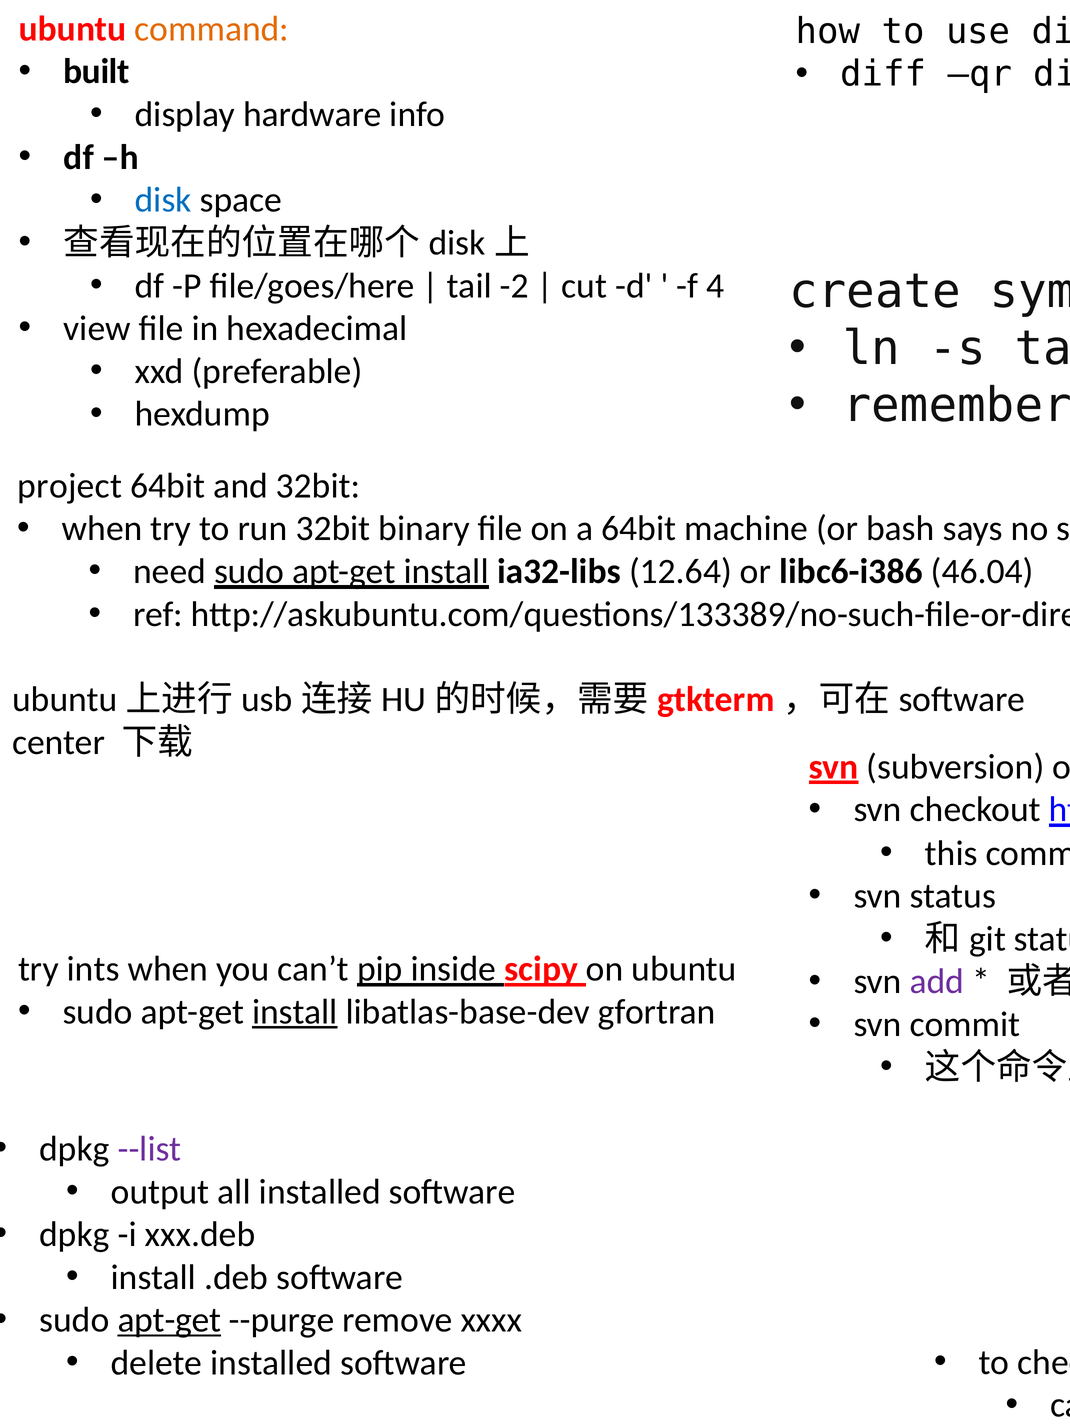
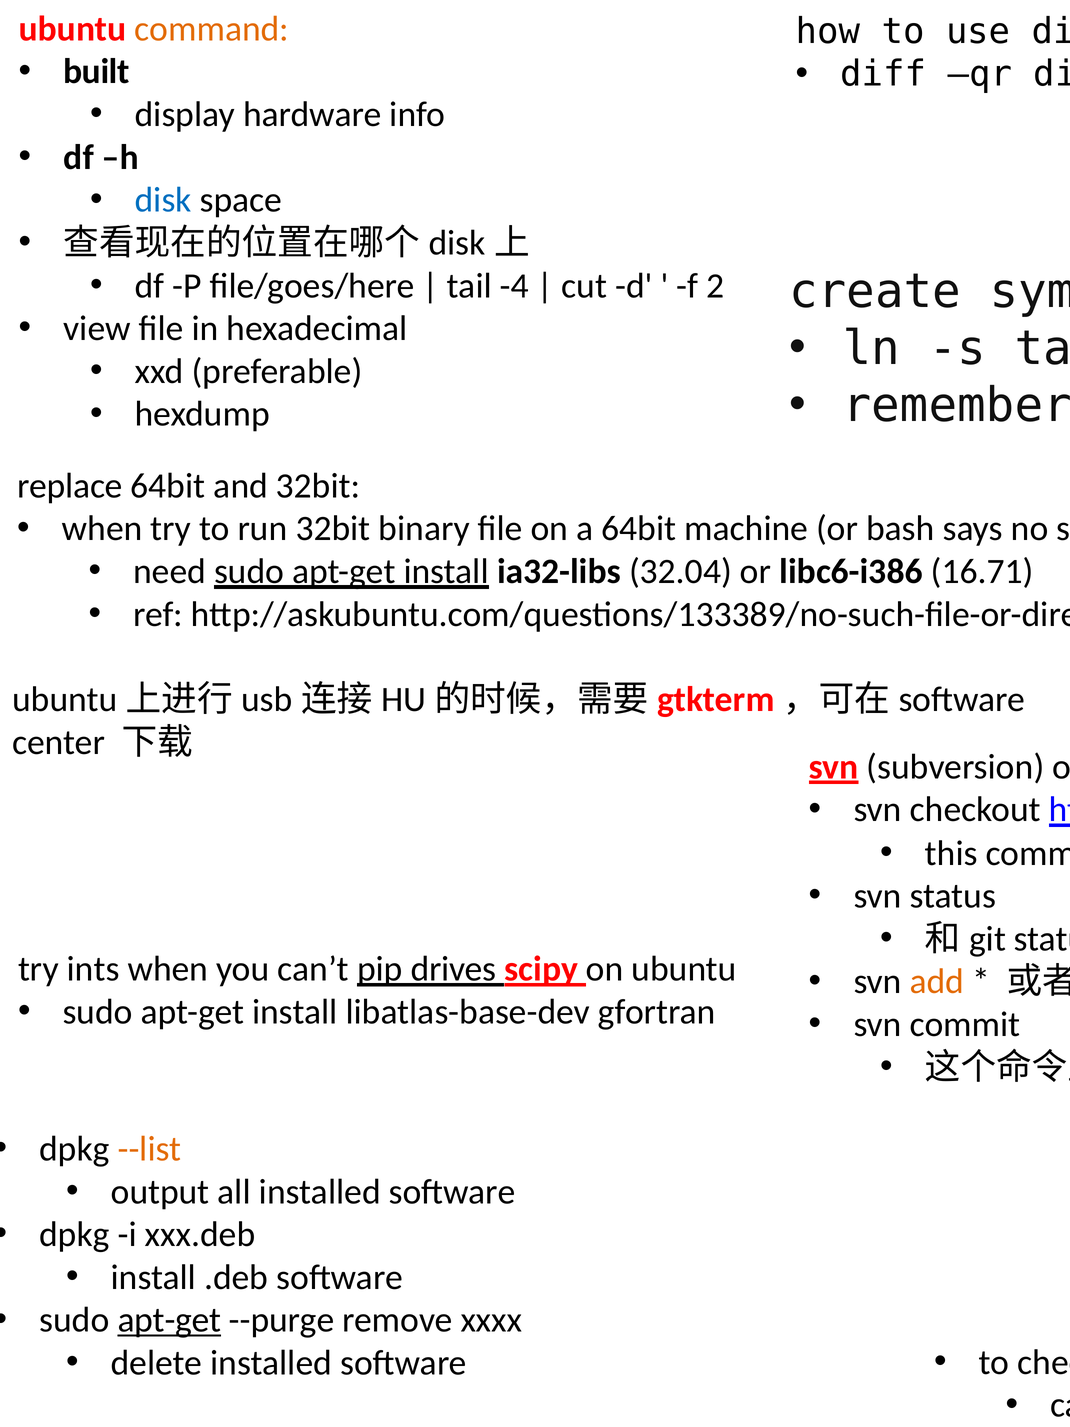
-2: -2 -> -4 (514, 286)
4: 4 -> 2 (715, 286)
project: project -> replace (70, 486)
12.64: 12.64 -> 32.04 (680, 571)
46.04: 46.04 -> 16.71 (982, 571)
inside: inside -> drives (453, 969)
add colour: purple -> orange (937, 981)
install underline: present -> none (295, 1012)
--list colour: purple -> orange (150, 1149)
